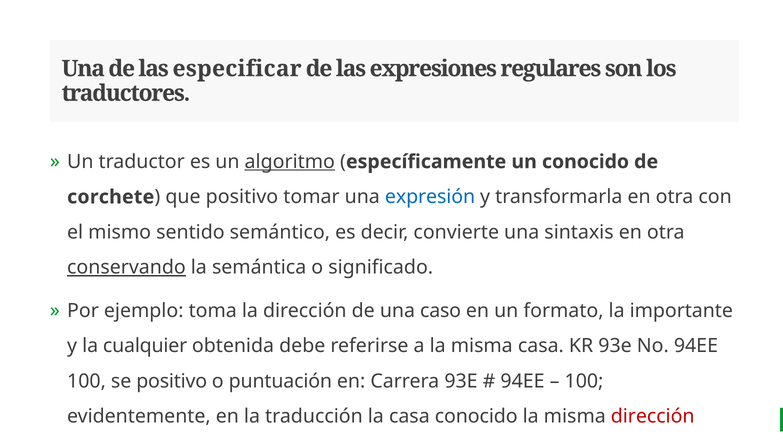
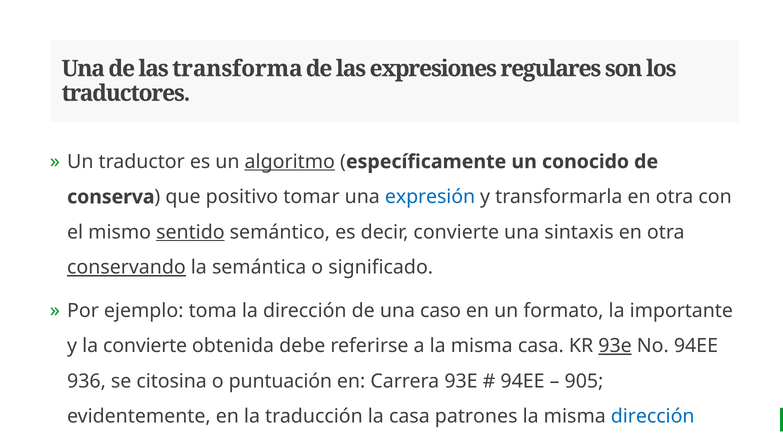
especificar: especificar -> transforma (237, 69)
corchete: corchete -> conserva (111, 197)
sentido underline: none -> present (190, 232)
la cualquier: cualquier -> convierte (145, 346)
93e underline: none -> present (615, 346)
100: 100 -> 936 (86, 381)
se positivo: positivo -> citosina (172, 381)
100: 100 -> 905 (584, 381)
casa conocido: conocido -> patrones (476, 417)
dirección colour: red -> blue (653, 417)
